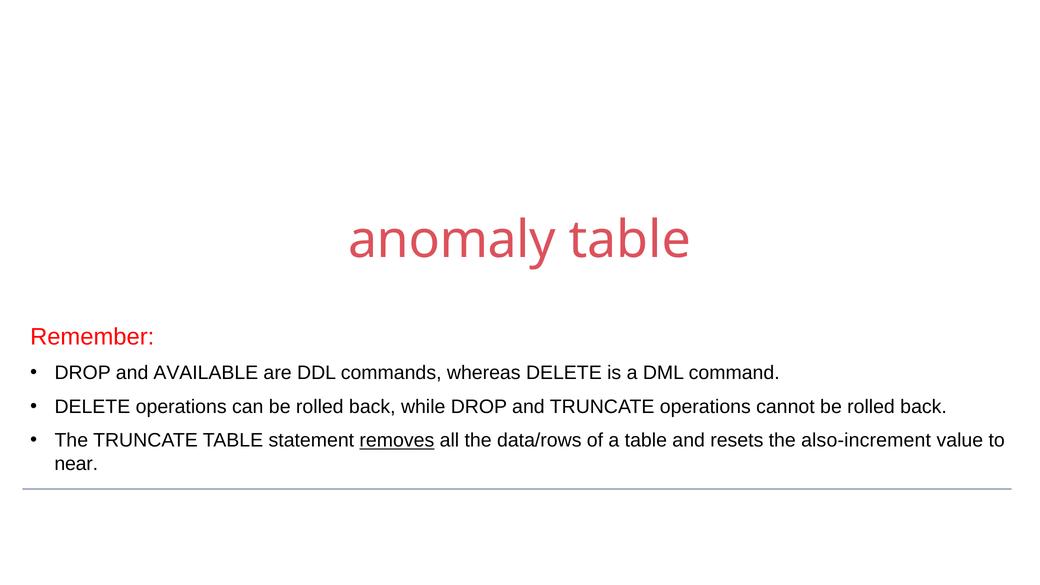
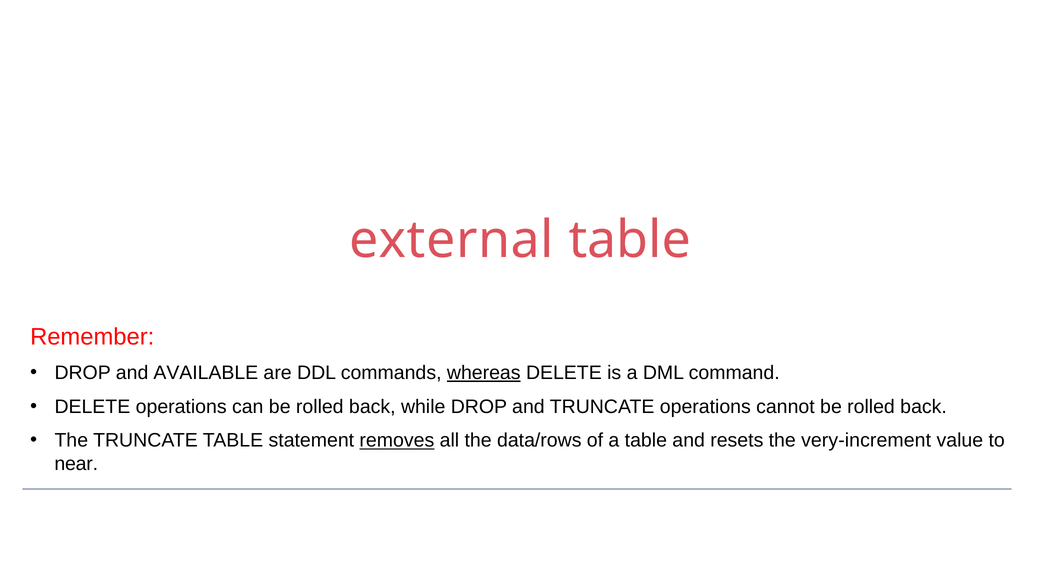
anomaly: anomaly -> external (451, 240)
whereas underline: none -> present (484, 373)
also-increment: also-increment -> very-increment (866, 440)
